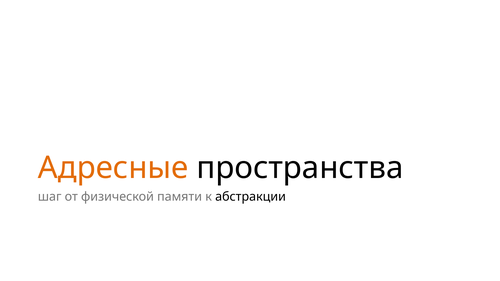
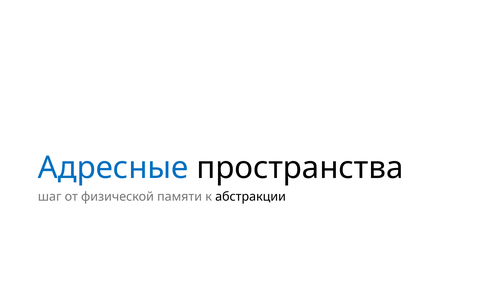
Адресные colour: orange -> blue (113, 168)
